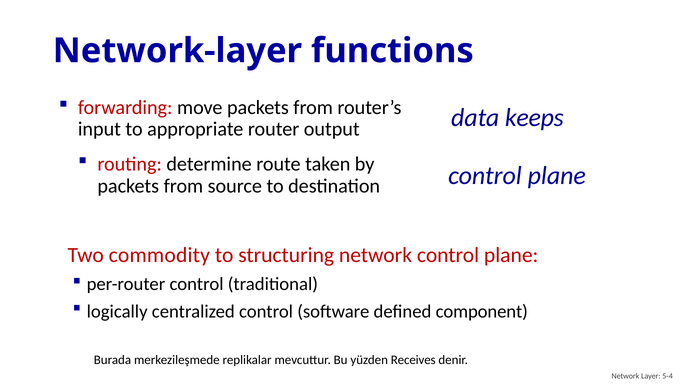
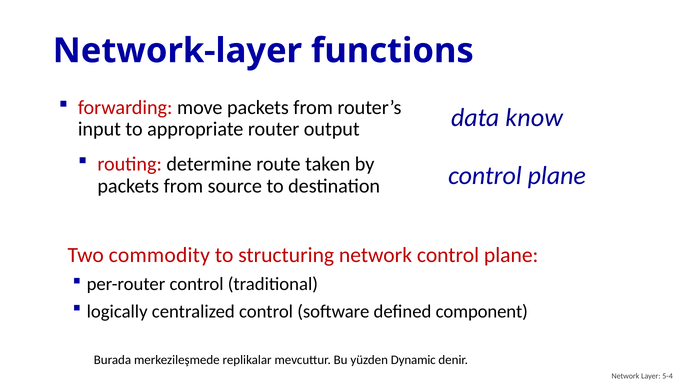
keeps: keeps -> know (534, 118)
Receives: Receives -> Dynamic (413, 360)
